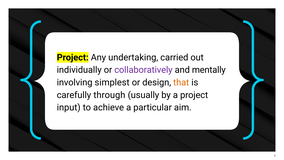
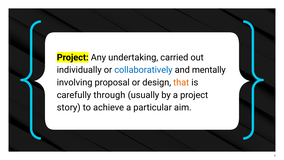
collaboratively colour: purple -> blue (143, 70)
simplest: simplest -> proposal (112, 82)
input: input -> story (69, 107)
